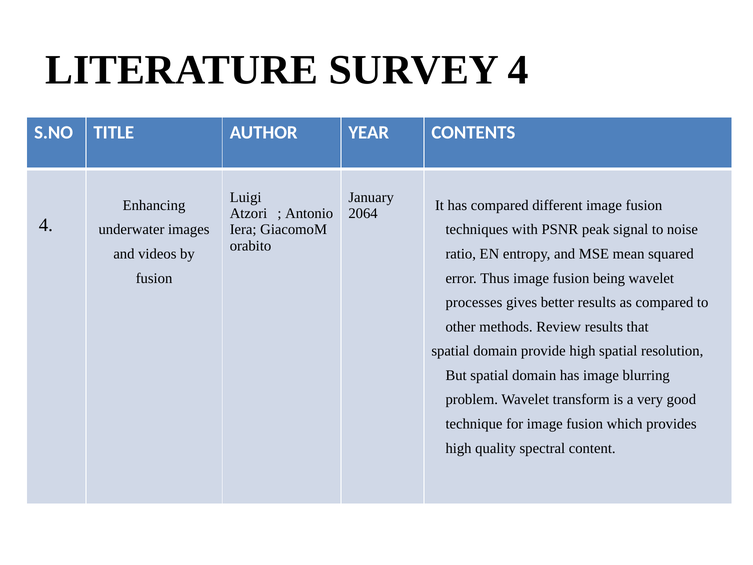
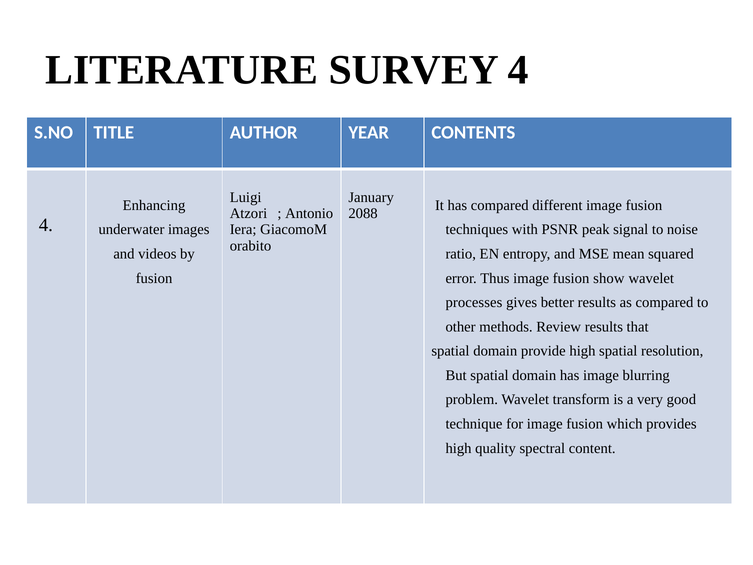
2064: 2064 -> 2088 (363, 213)
being: being -> show (609, 278)
